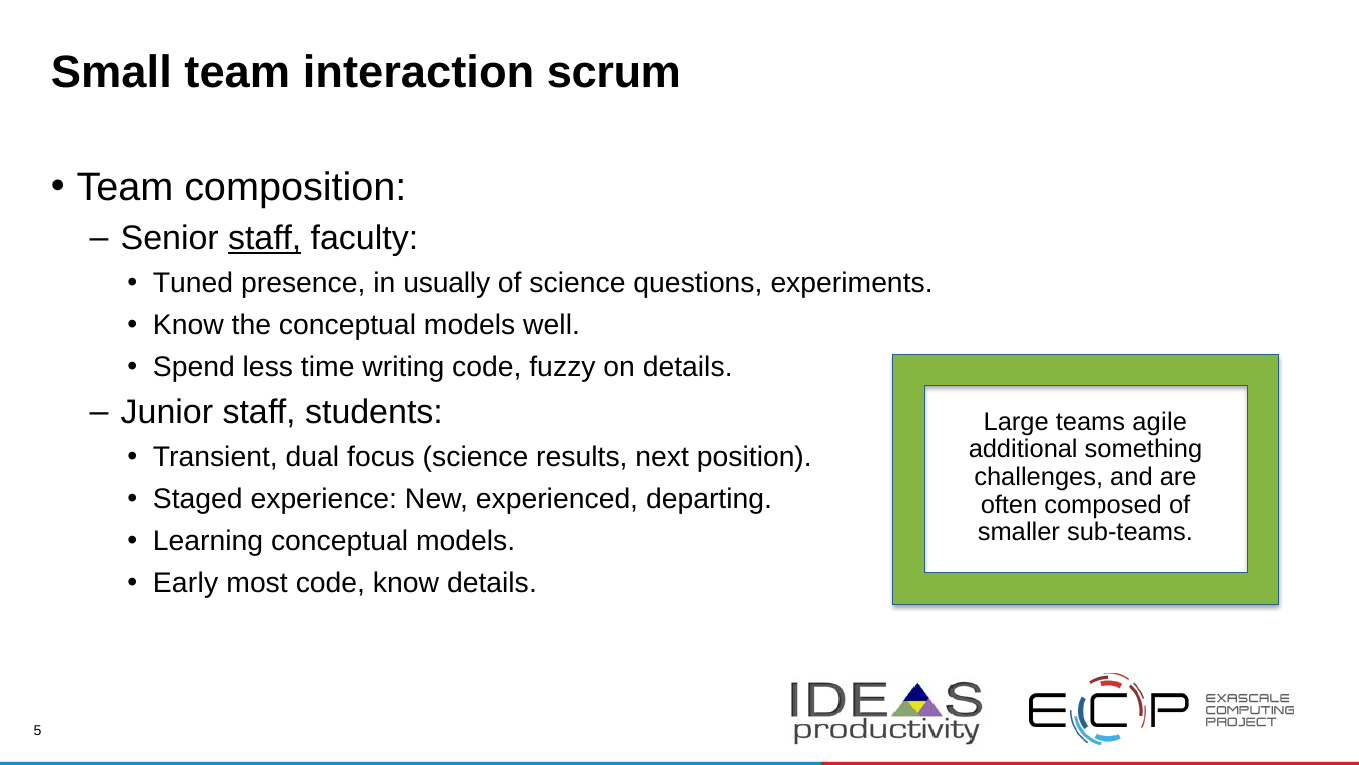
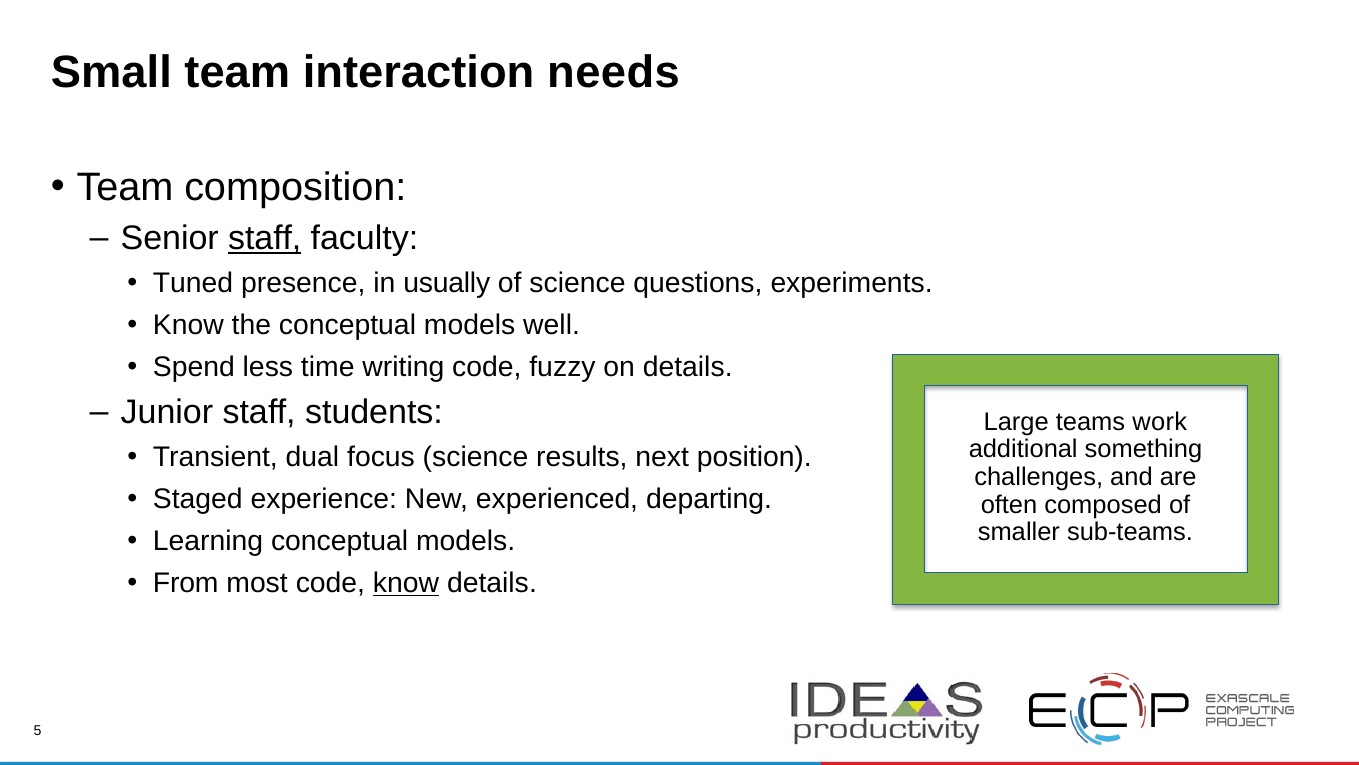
scrum: scrum -> needs (614, 73)
agile: agile -> work (1160, 422)
Early: Early -> From (186, 583)
know underline: none -> present (406, 583)
